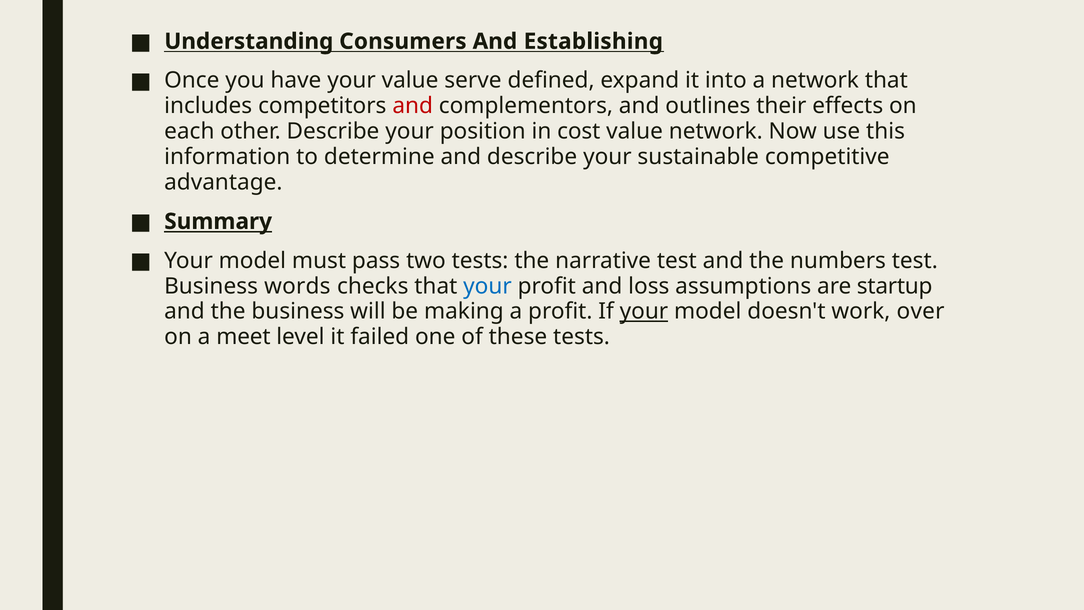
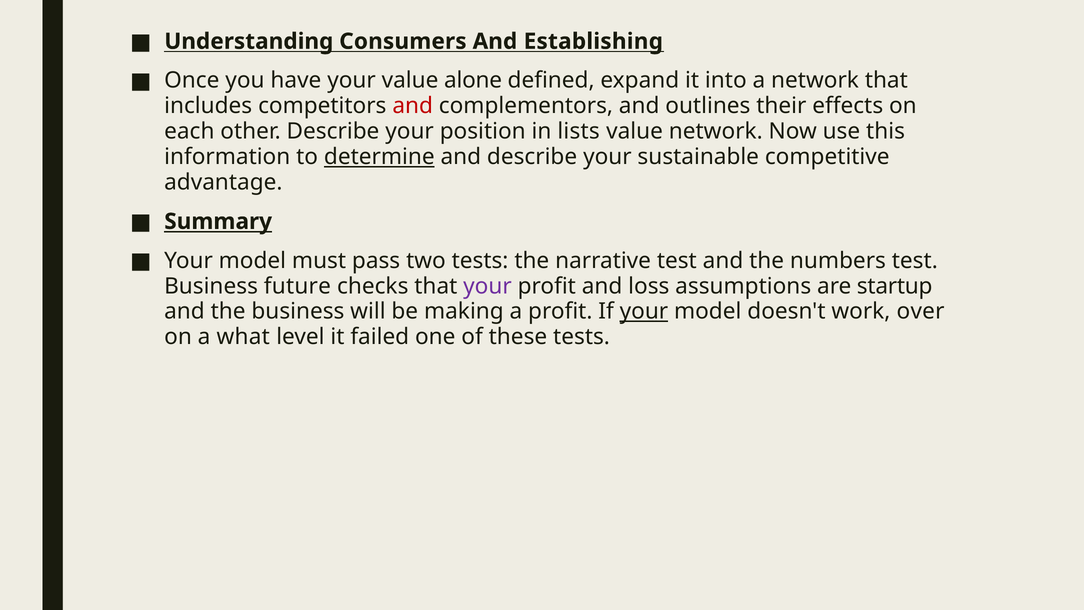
serve: serve -> alone (473, 80)
cost: cost -> lists (579, 131)
determine underline: none -> present (379, 157)
words: words -> future (297, 286)
your colour: blue -> purple (487, 286)
meet: meet -> what (243, 337)
